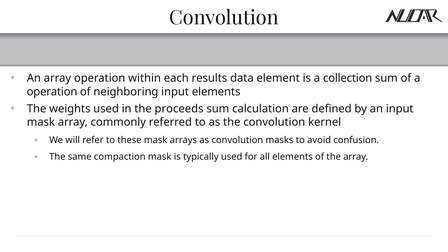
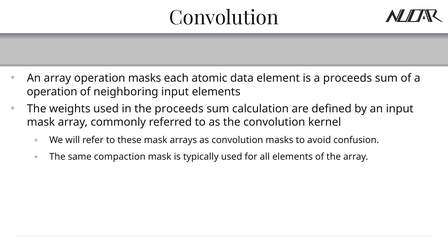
operation within: within -> masks (145, 78)
results: results -> atomic (209, 78)
a collection: collection -> proceeds (348, 78)
